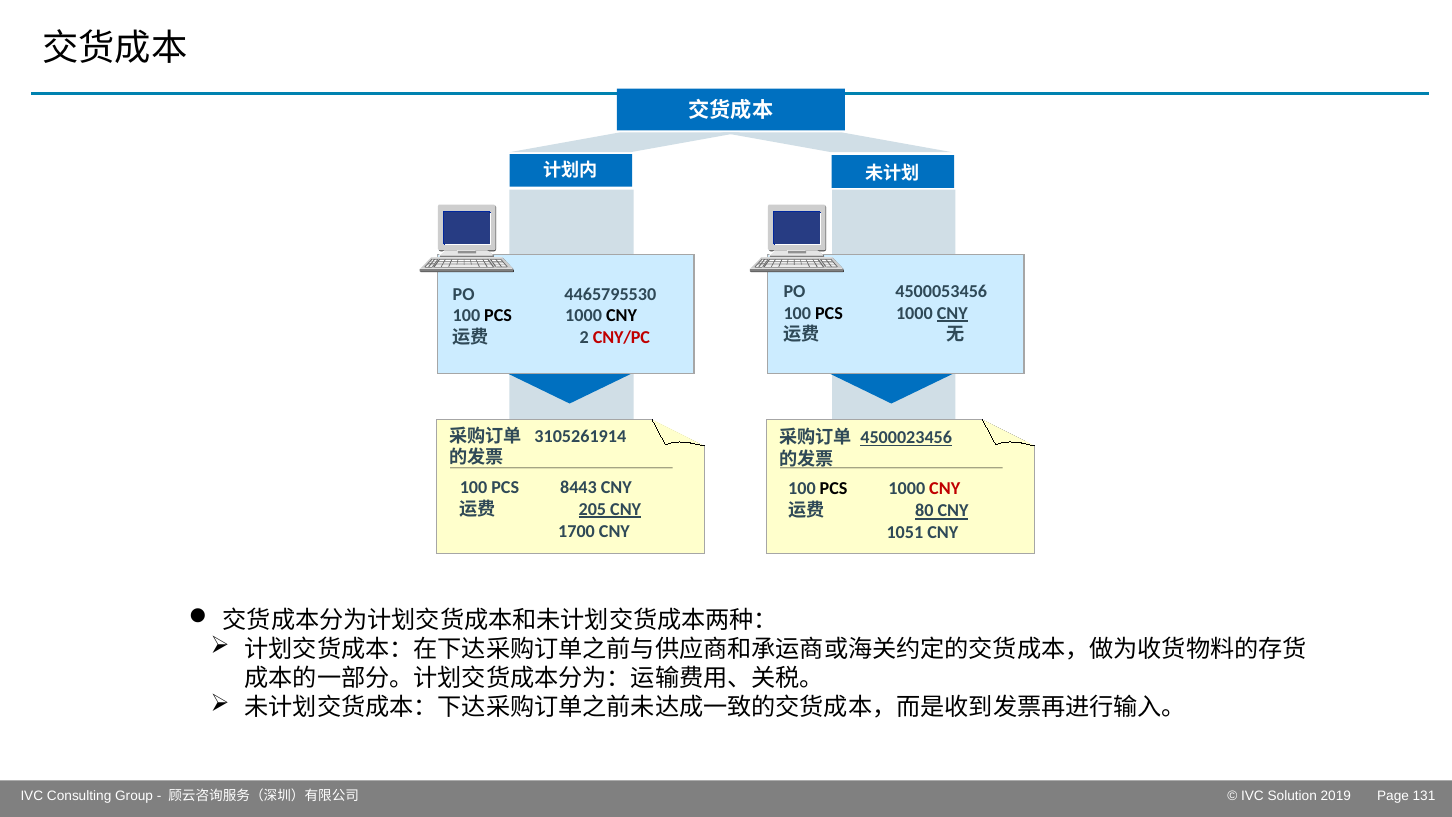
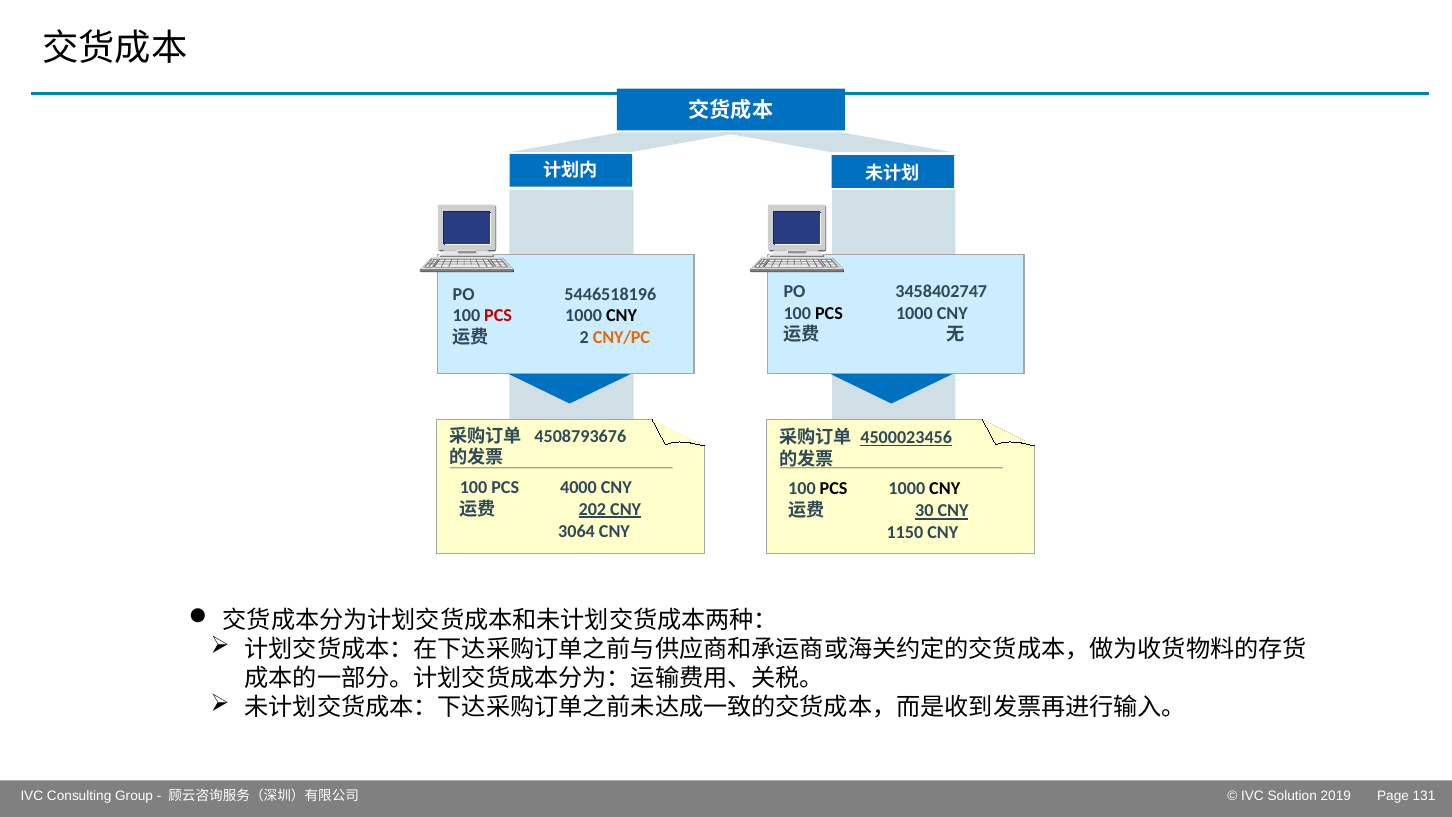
4500053456: 4500053456 -> 3458402747 (941, 291)
4465795530: 4465795530 -> 5446518196 (610, 294)
CNY underline: present -> none (952, 313)
PCS colour: black -> red (498, 316)
CNY/PC colour: red -> orange (621, 338)
3105261914: 3105261914 -> 4508793676 (580, 436)
8443: 8443 -> 4000 (578, 487)
CNY colour: red -> black (945, 489)
205: 205 -> 202 (592, 509)
80: 80 -> 30 (924, 511)
1700: 1700 -> 3064 (577, 531)
1051: 1051 -> 1150 (905, 532)
